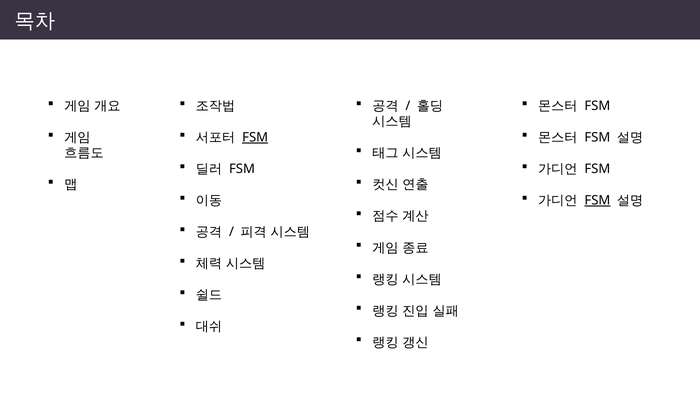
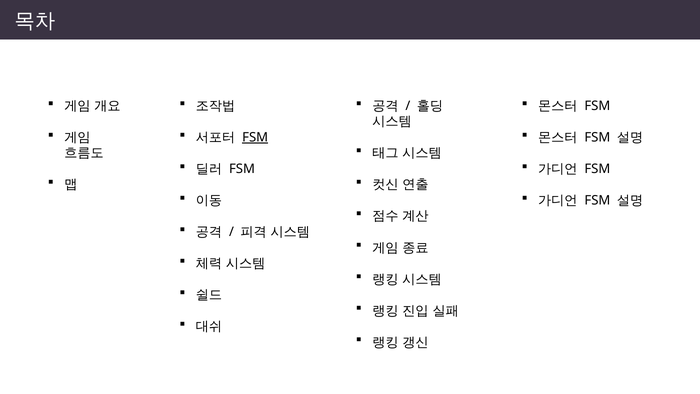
FSM underline: present -> none (597, 200)
